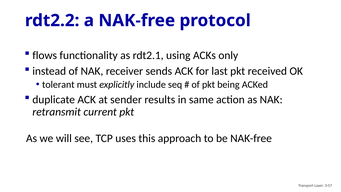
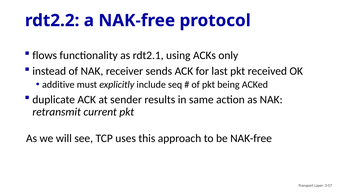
tolerant: tolerant -> additive (58, 84)
